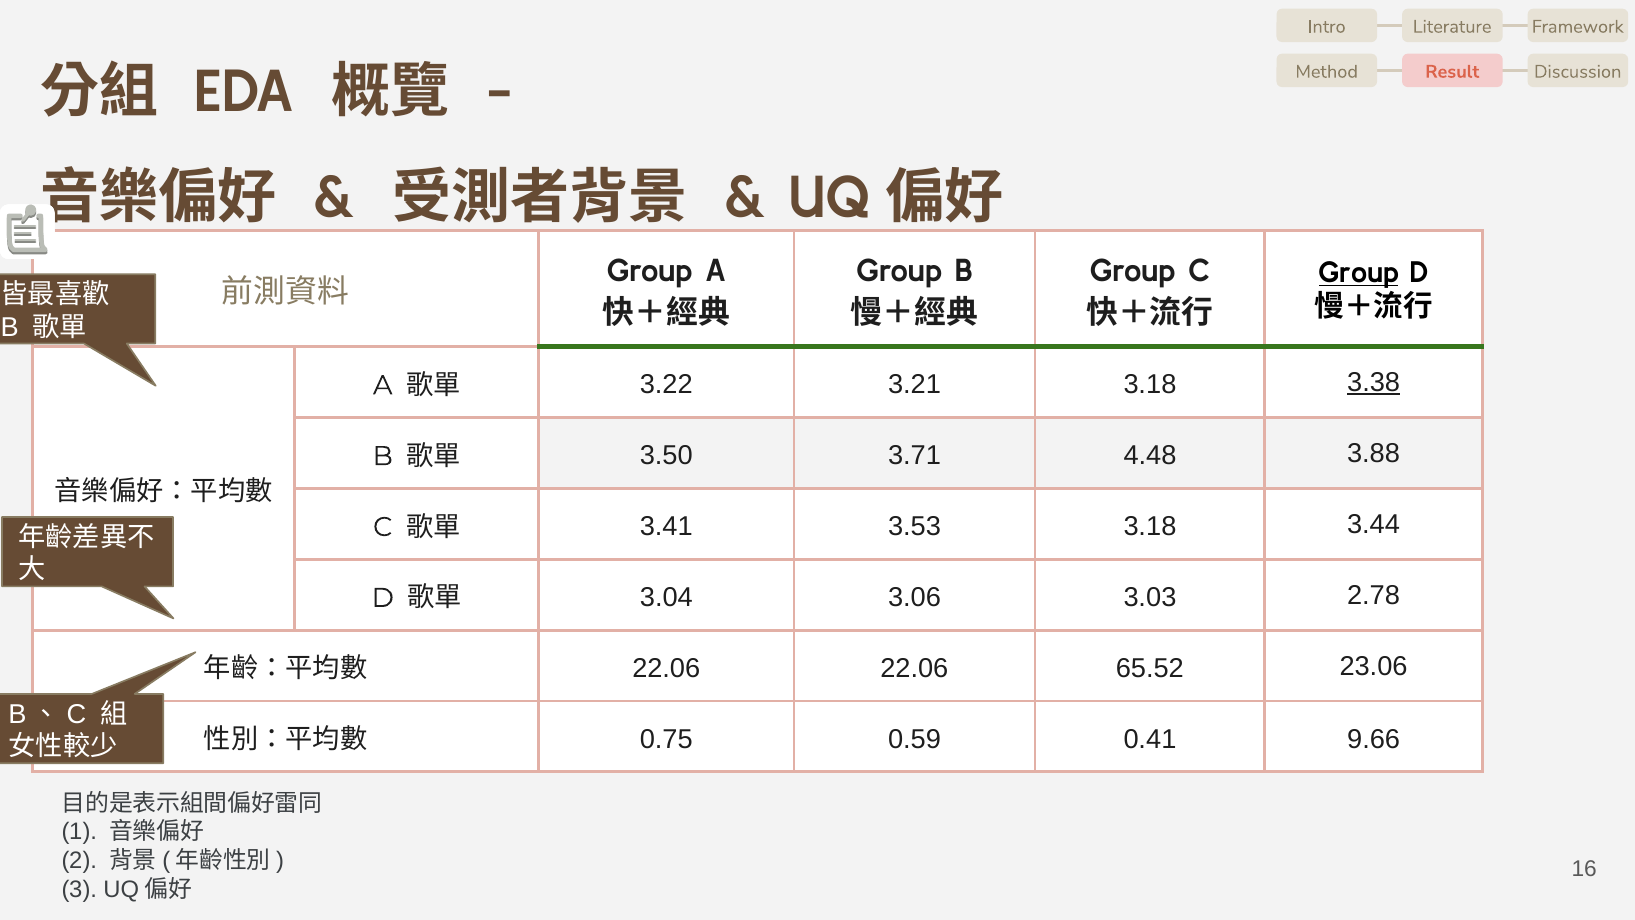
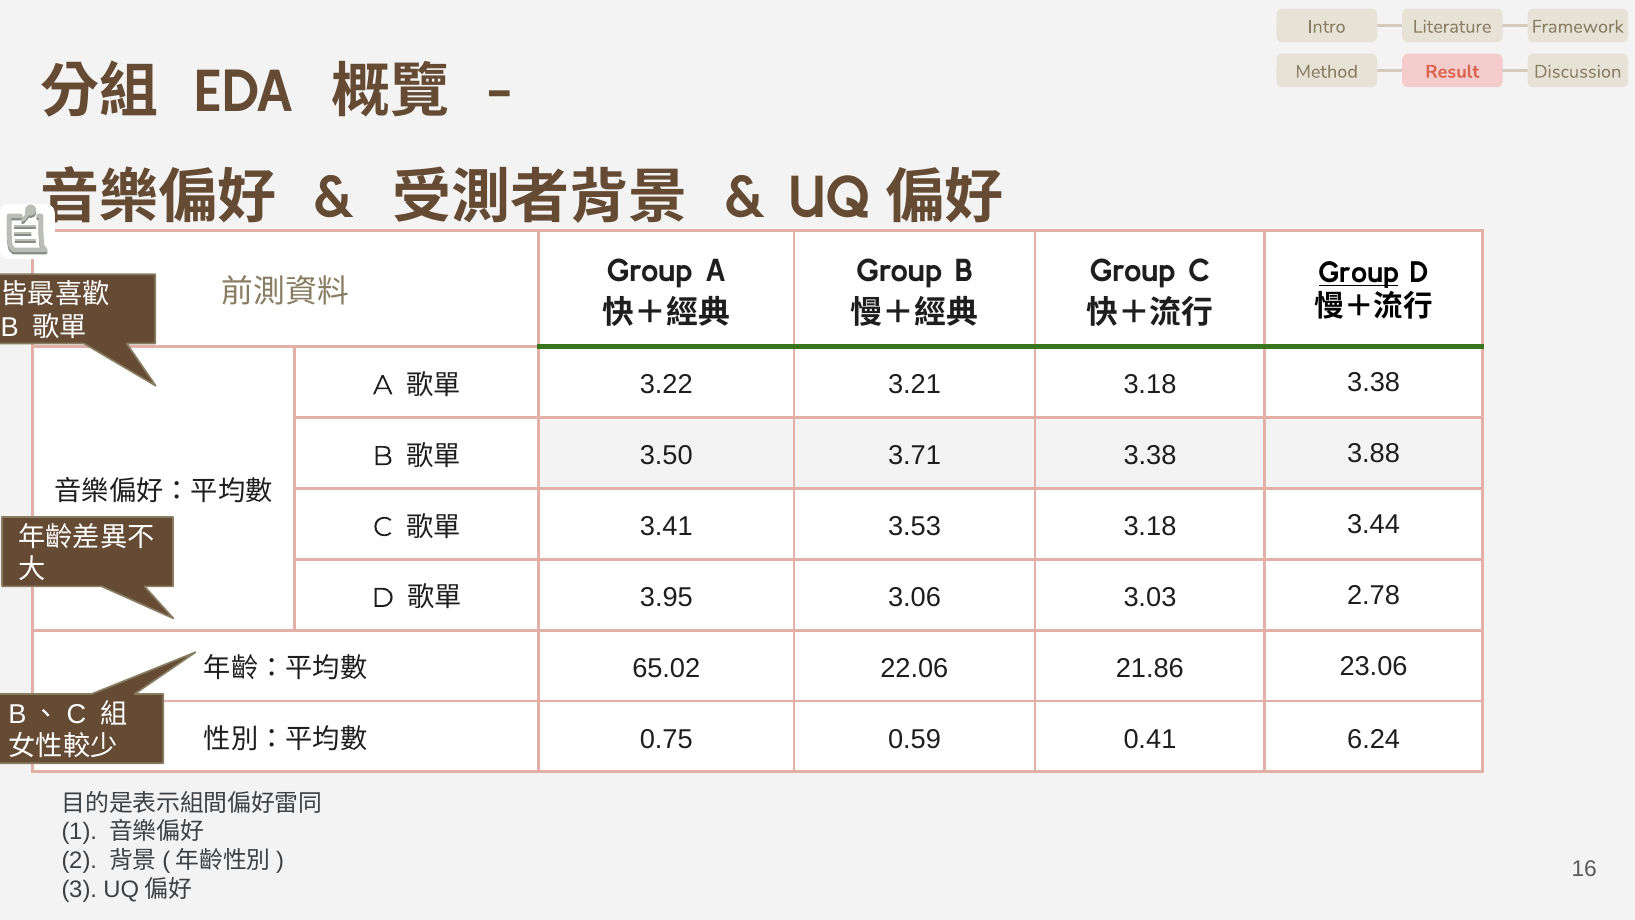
3.38 underline: present -> none (1374, 382)
3.71 4.48: 4.48 -> 3.38 (1150, 456)
3.04: 3.04 -> 3.95 (666, 597)
22.06: 22.06 -> 65.02 (666, 668)
65.52: 65.52 -> 21.86 (1150, 668)
9.66: 9.66 -> 6.24 (1374, 739)
